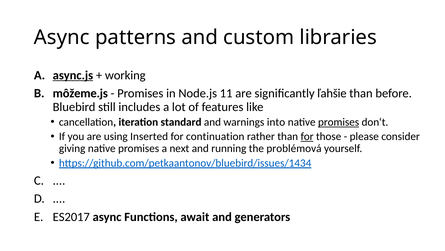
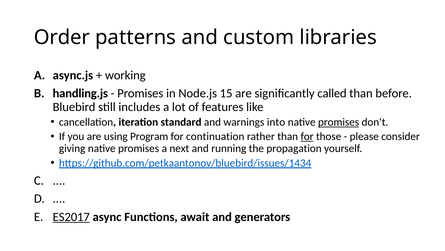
Async: Async -> Order (62, 37)
async.js underline: present -> none (73, 75)
môžeme.js: môžeme.js -> handling.js (80, 93)
11: 11 -> 15 (226, 93)
ľahšie: ľahšie -> called (332, 93)
Inserted: Inserted -> Program (149, 136)
problémová: problémová -> propagation (294, 148)
ES2017 underline: none -> present (71, 216)
